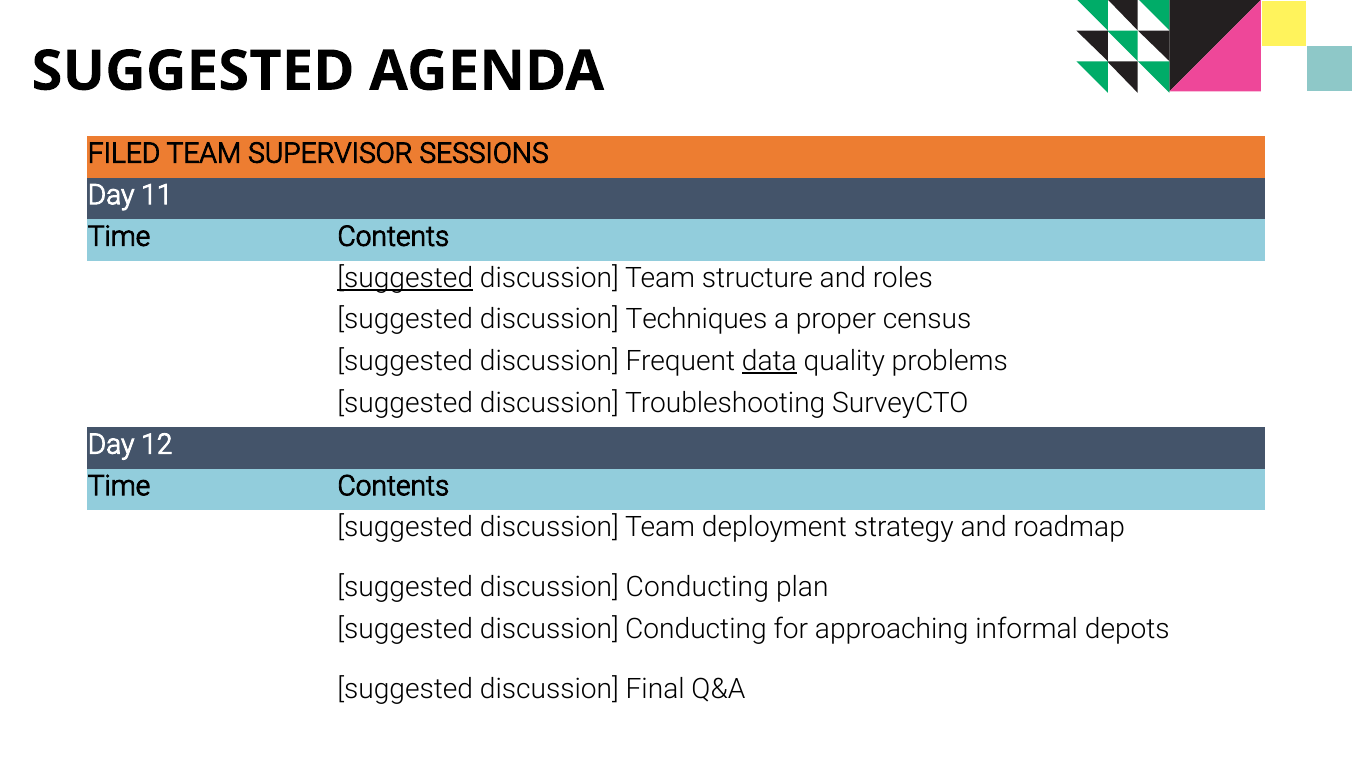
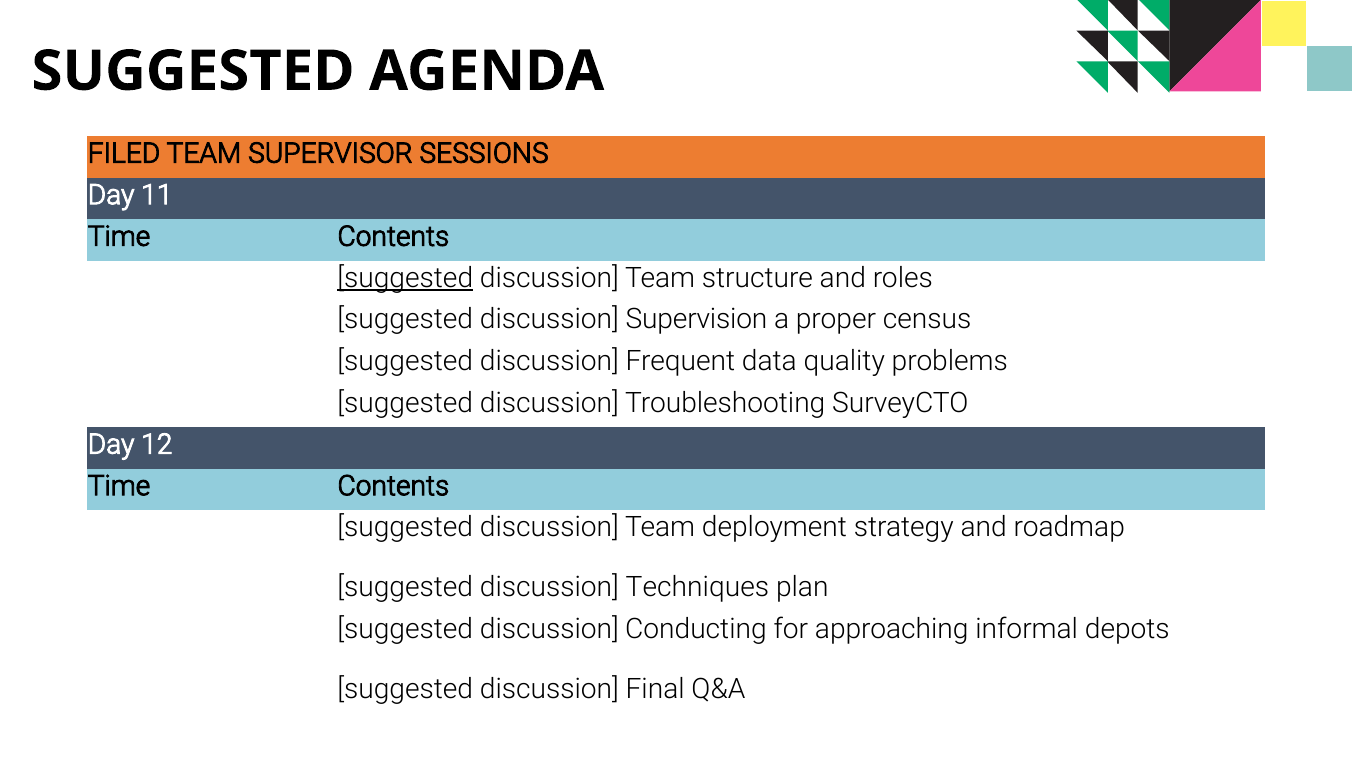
Techniques: Techniques -> Supervision (697, 320)
data underline: present -> none (769, 361)
Conducting: Conducting -> Techniques (697, 588)
